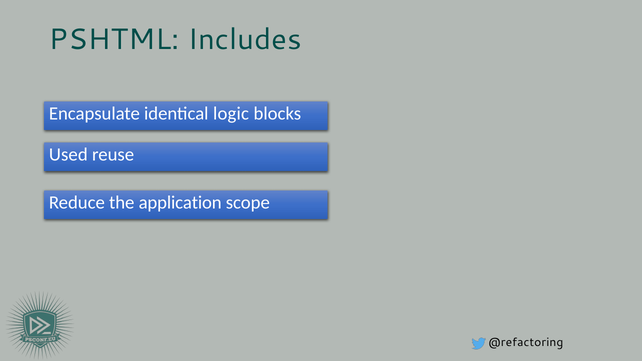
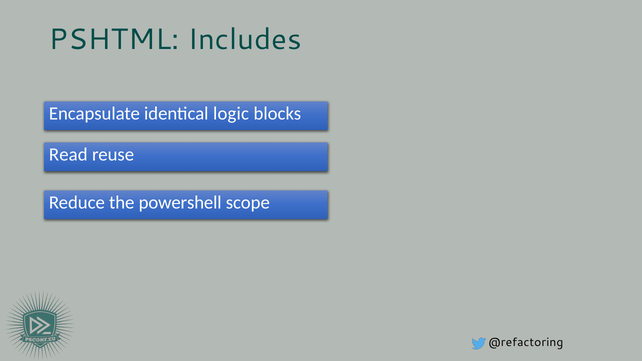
Used: Used -> Read (68, 155)
application: application -> powershell (180, 203)
